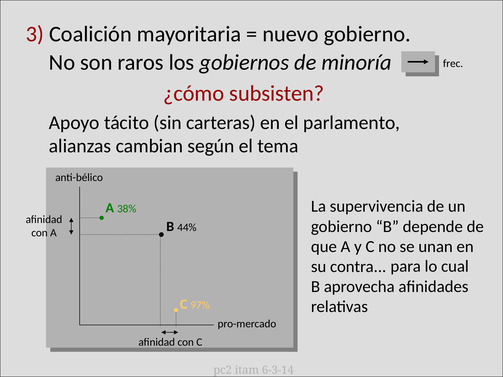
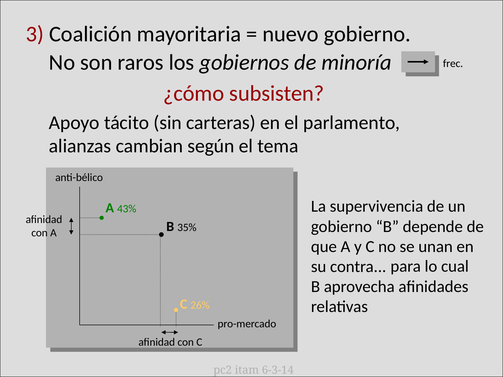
38%: 38% -> 43% (127, 209)
44%: 44% -> 35% (187, 228)
97%: 97% -> 26% (200, 305)
